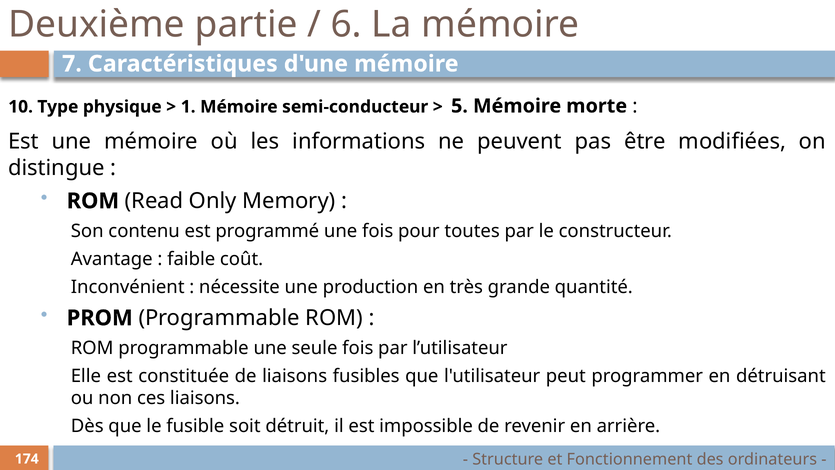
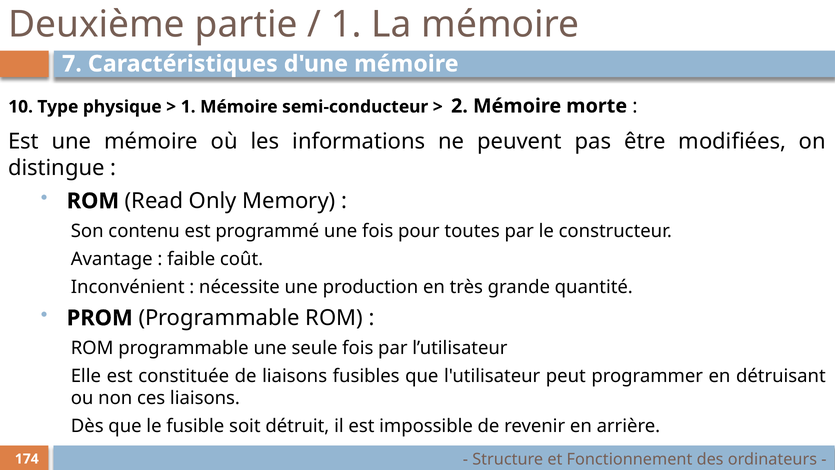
6: 6 -> 1 (346, 24)
5: 5 -> 2 (459, 106)
